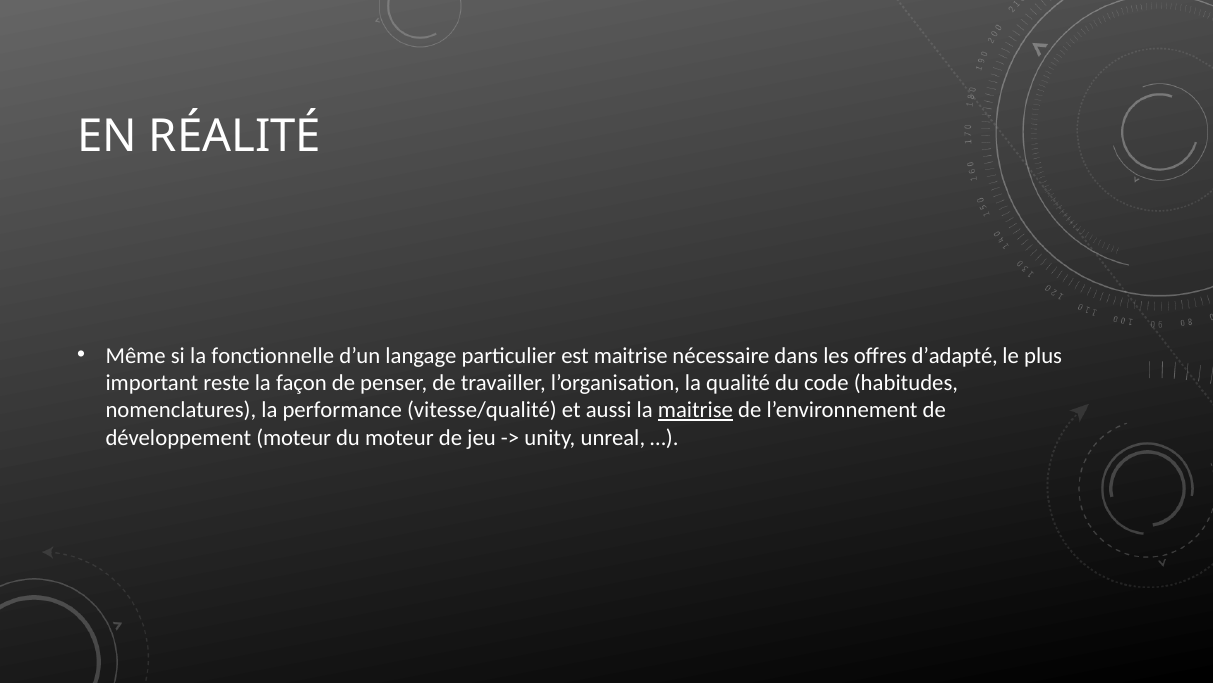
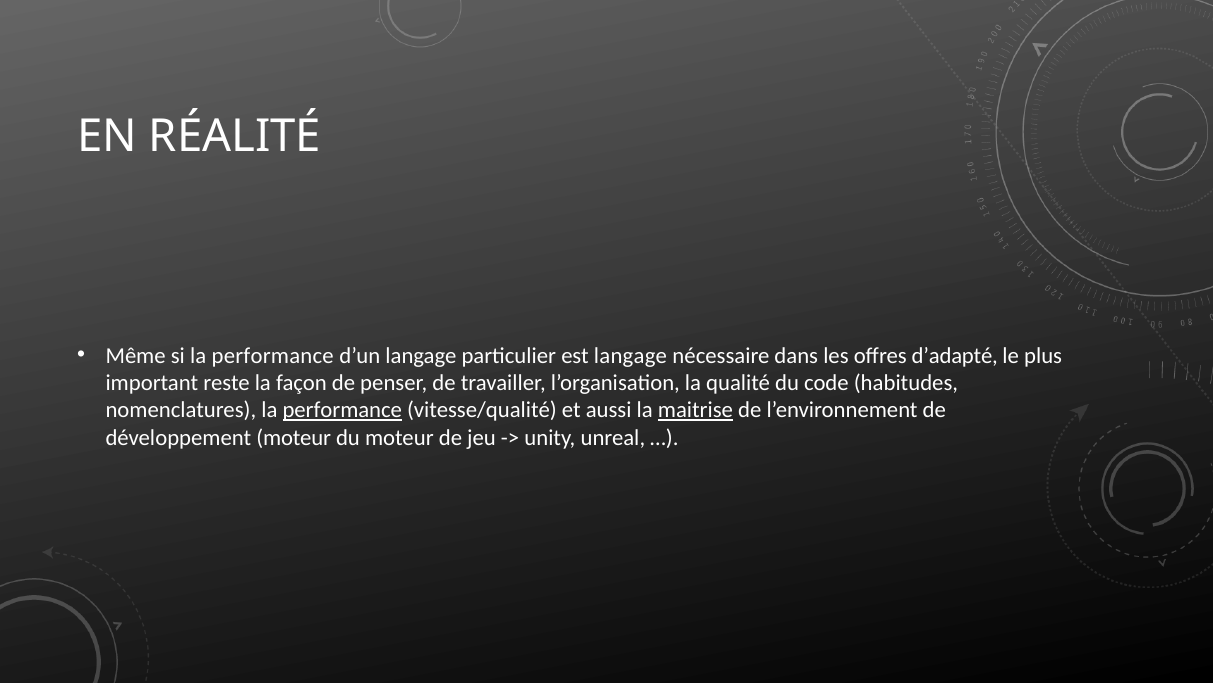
si la fonctionnelle: fonctionnelle -> performance (273, 355)
est maitrise: maitrise -> langage (630, 355)
performance underline: none -> present (342, 410)
